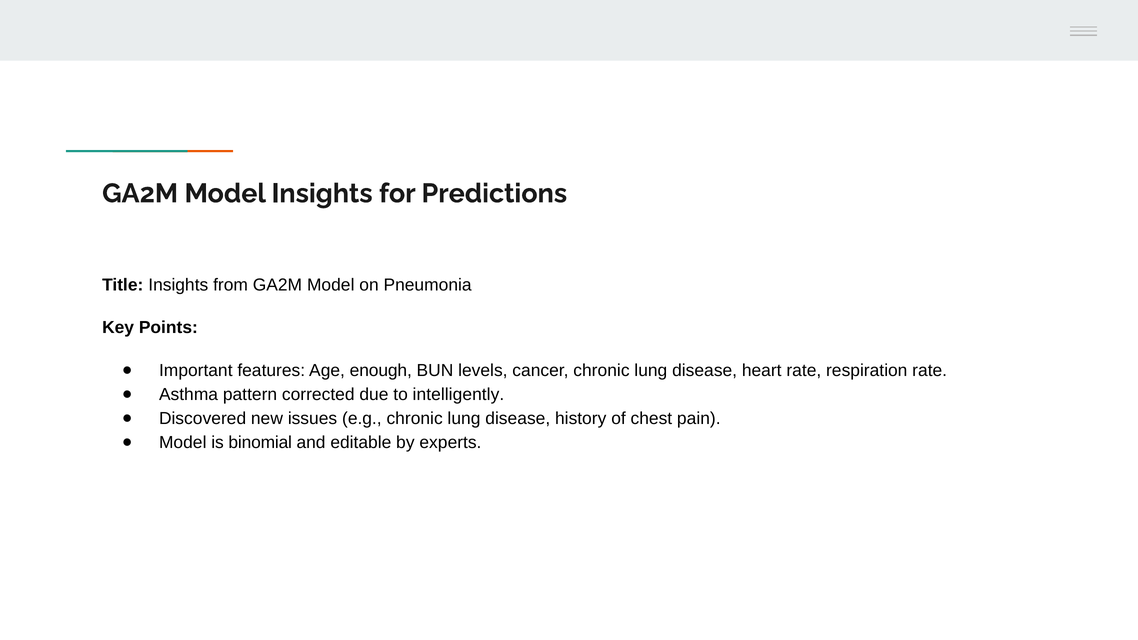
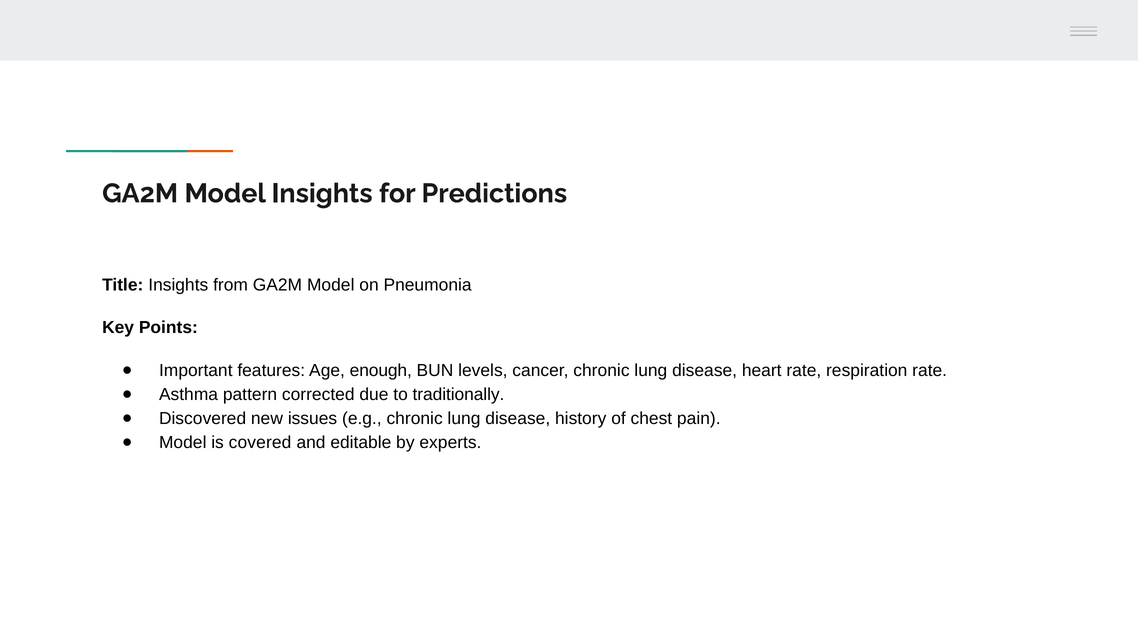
intelligently: intelligently -> traditionally (458, 395)
binomial: binomial -> covered (260, 443)
